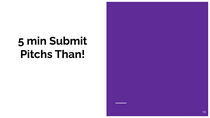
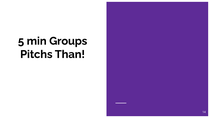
Submit: Submit -> Groups (68, 41)
